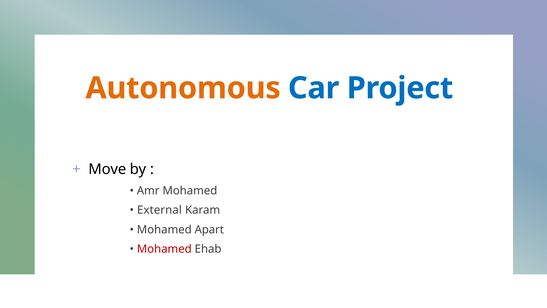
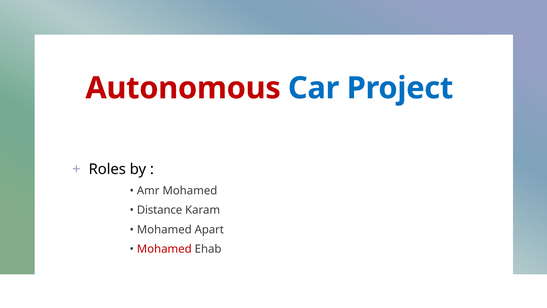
Autonomous colour: orange -> red (183, 88)
Move: Move -> Roles (107, 169)
External: External -> Distance (160, 210)
